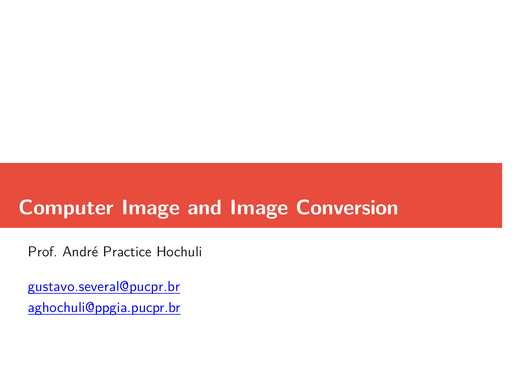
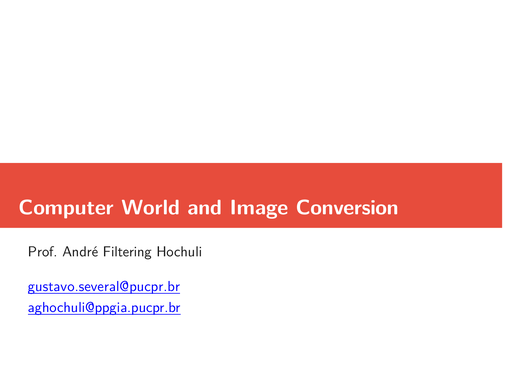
Computer Image: Image -> World (151, 207)
Practice: Practice -> Filtering (127, 252)
